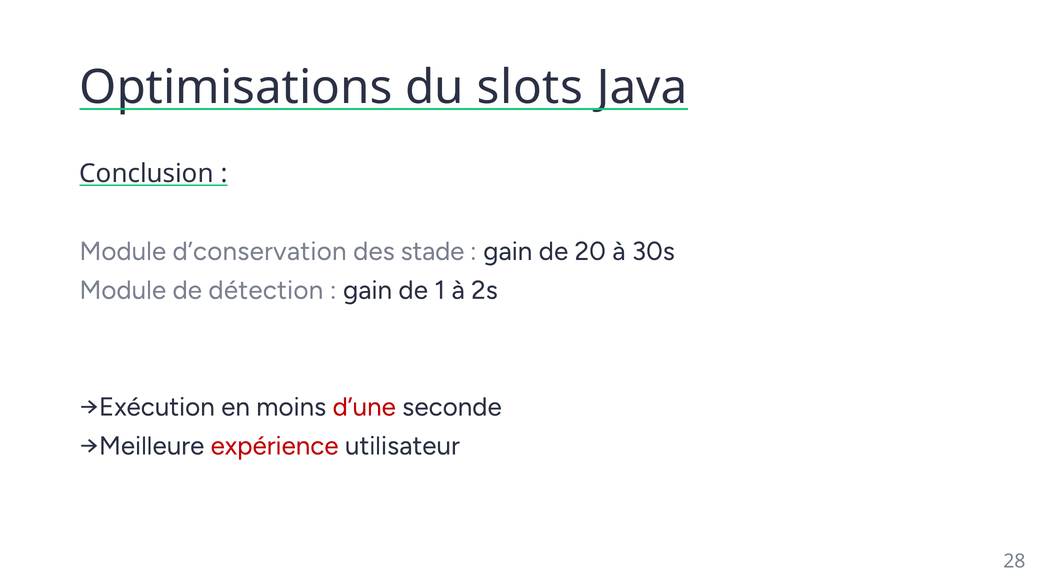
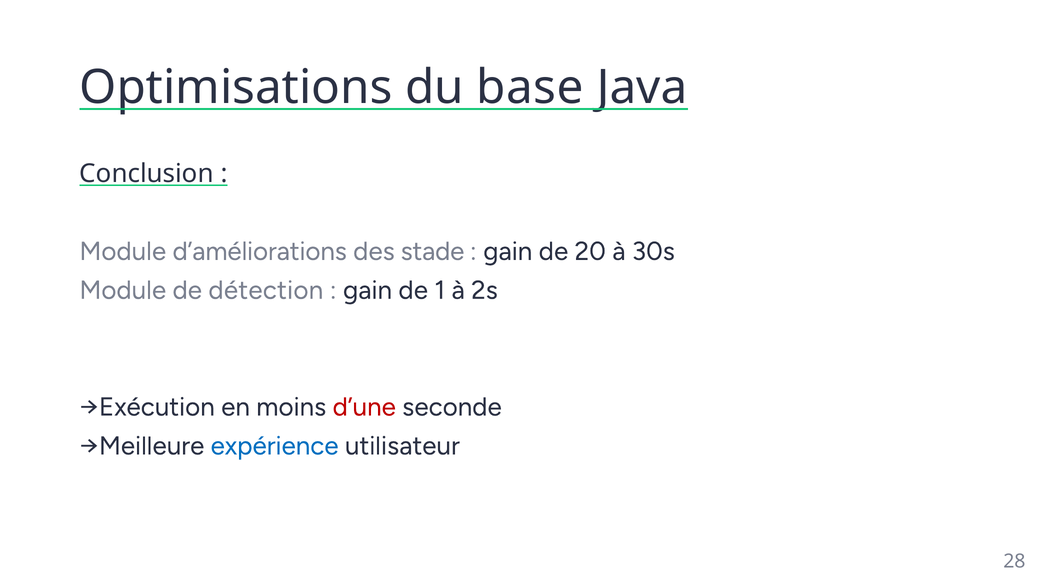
slots: slots -> base (530, 87)
d’conservation: d’conservation -> d’améliorations (260, 252)
expérience colour: red -> blue (275, 446)
